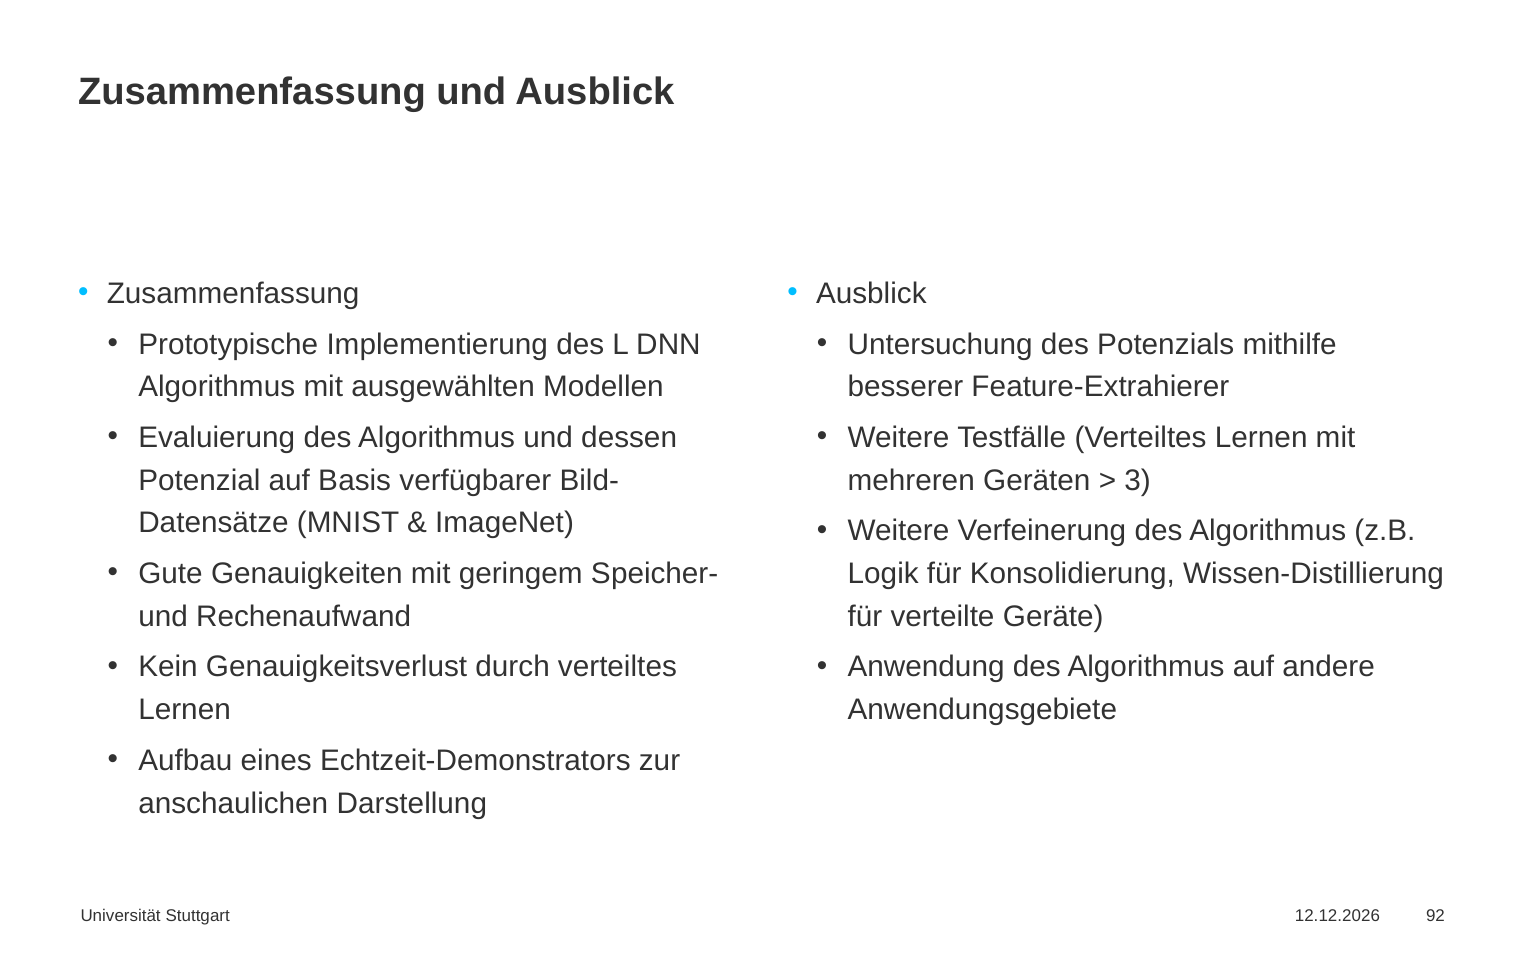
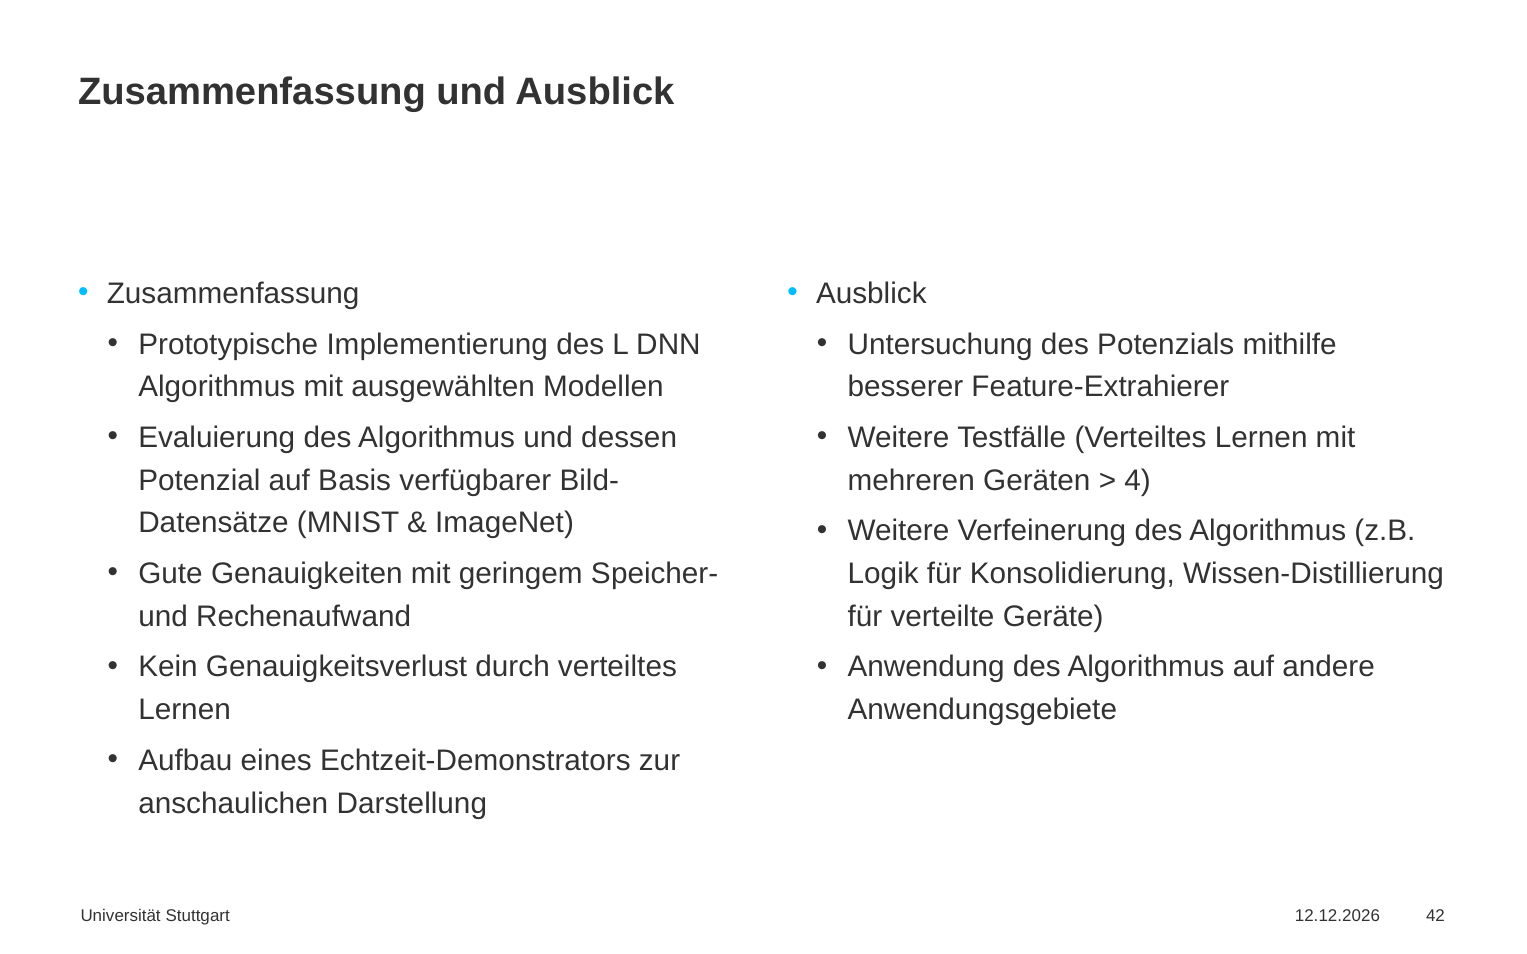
3: 3 -> 4 (1138, 481)
92: 92 -> 42 (1435, 916)
